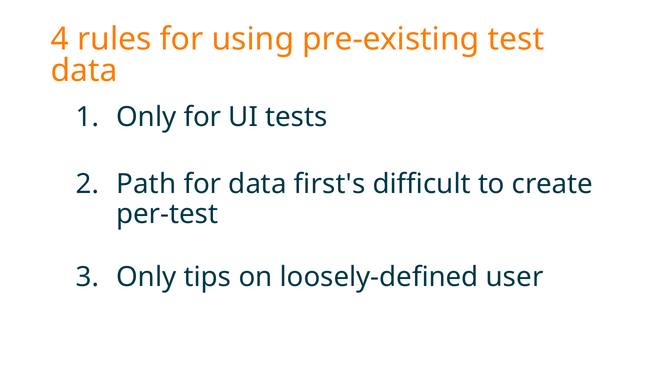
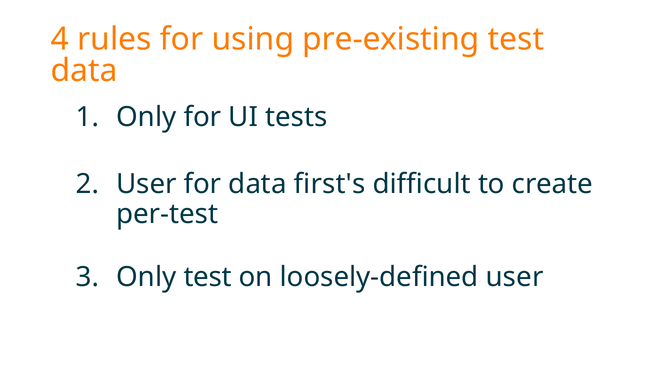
Path: Path -> User (146, 184)
Only tips: tips -> test (208, 277)
